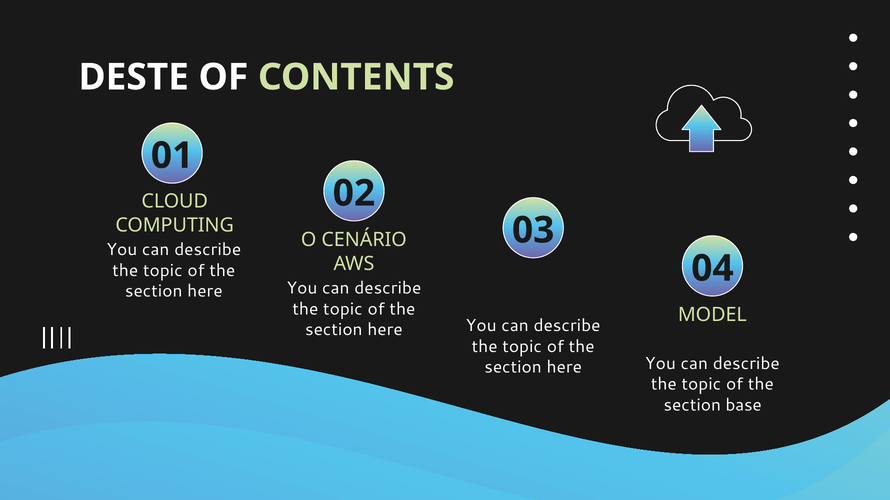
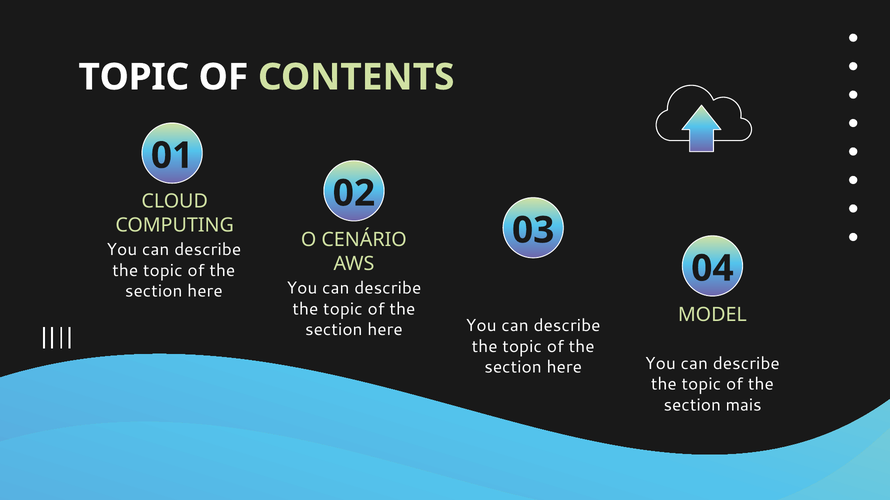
DESTE: DESTE -> TOPIC (134, 77)
base: base -> mais (744, 405)
